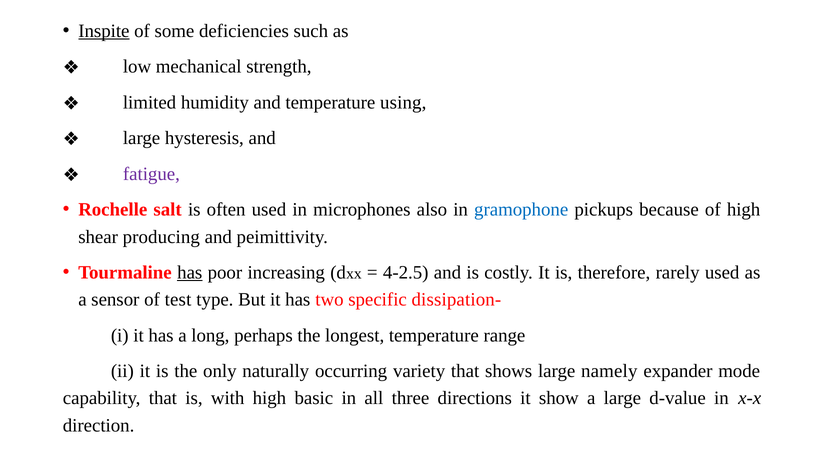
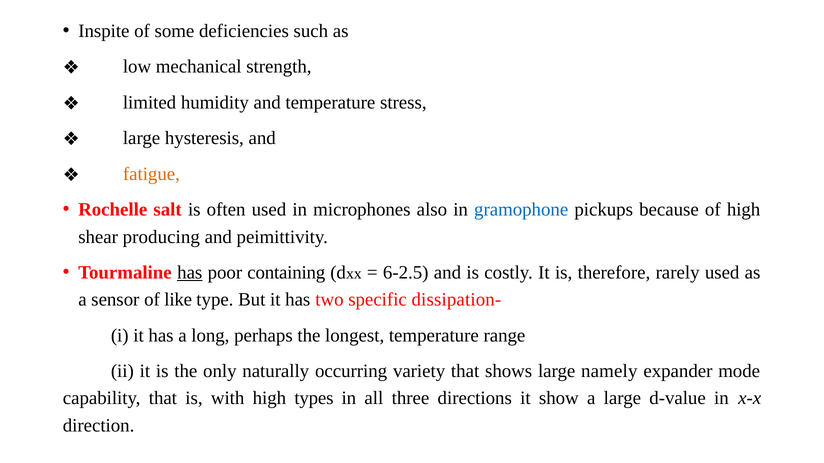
Inspite underline: present -> none (104, 31)
using: using -> stress (403, 103)
fatigue colour: purple -> orange (151, 174)
increasing: increasing -> containing (286, 273)
4-2.5: 4-2.5 -> 6-2.5 (406, 273)
test: test -> like (178, 300)
basic: basic -> types (314, 399)
